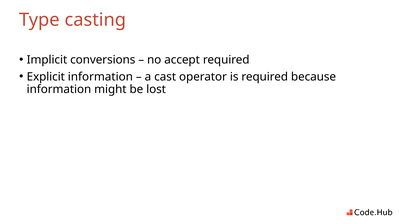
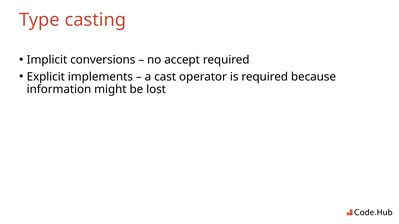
Explicit information: information -> implements (100, 77)
